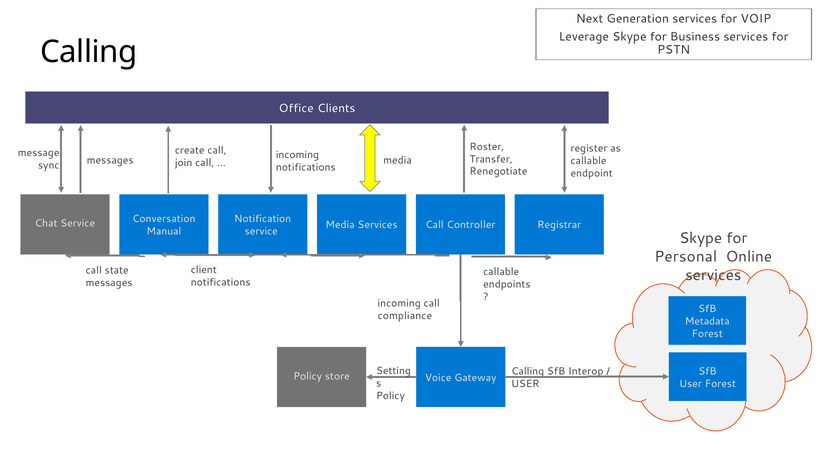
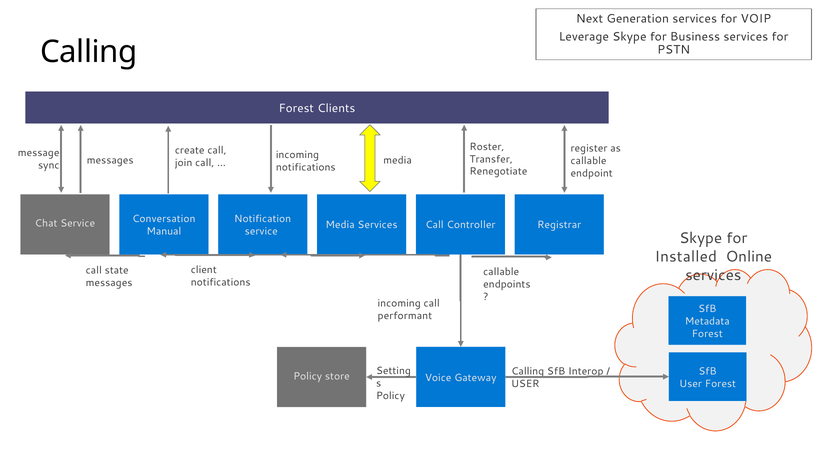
Office: Office -> Forest (296, 108)
Personal: Personal -> Installed (686, 257)
compliance: compliance -> performant (405, 316)
